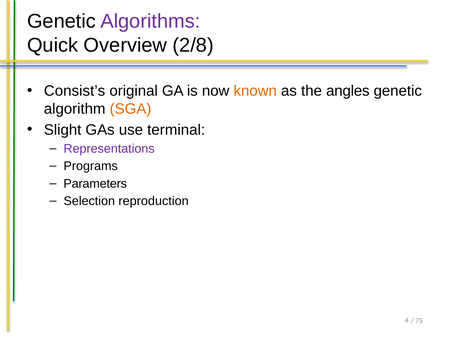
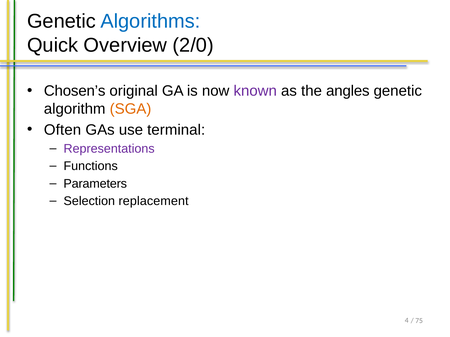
Algorithms colour: purple -> blue (150, 21)
2/8: 2/8 -> 2/0 (193, 45)
Consist’s: Consist’s -> Chosen’s (75, 91)
known colour: orange -> purple (255, 91)
Slight: Slight -> Often (63, 130)
Programs: Programs -> Functions (91, 166)
reproduction: reproduction -> replacement (154, 201)
